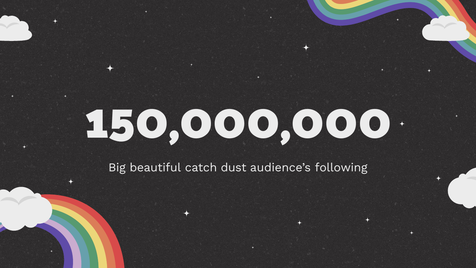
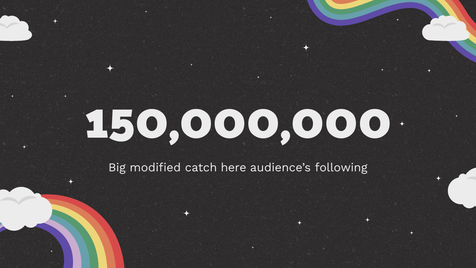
beautiful: beautiful -> modified (155, 167)
dust: dust -> here (234, 167)
